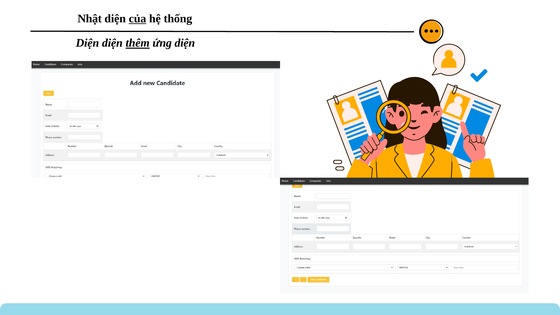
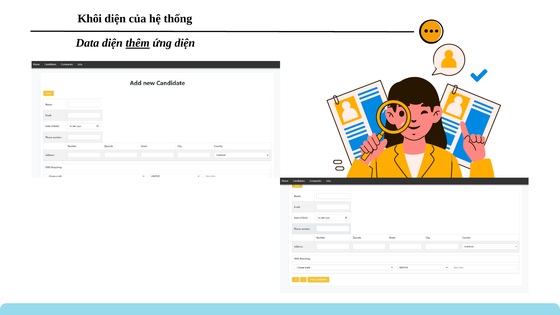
Nhật: Nhật -> Khôi (90, 19)
của underline: present -> none (138, 19)
Diện: Diện -> Data (87, 43)
